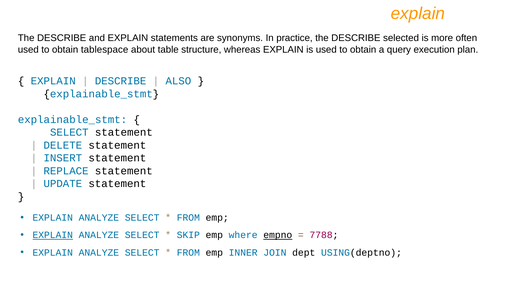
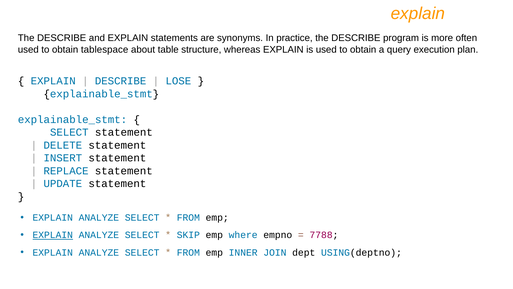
selected: selected -> program (401, 38)
ALSO: ALSO -> LOSE (178, 81)
empno underline: present -> none (278, 235)
